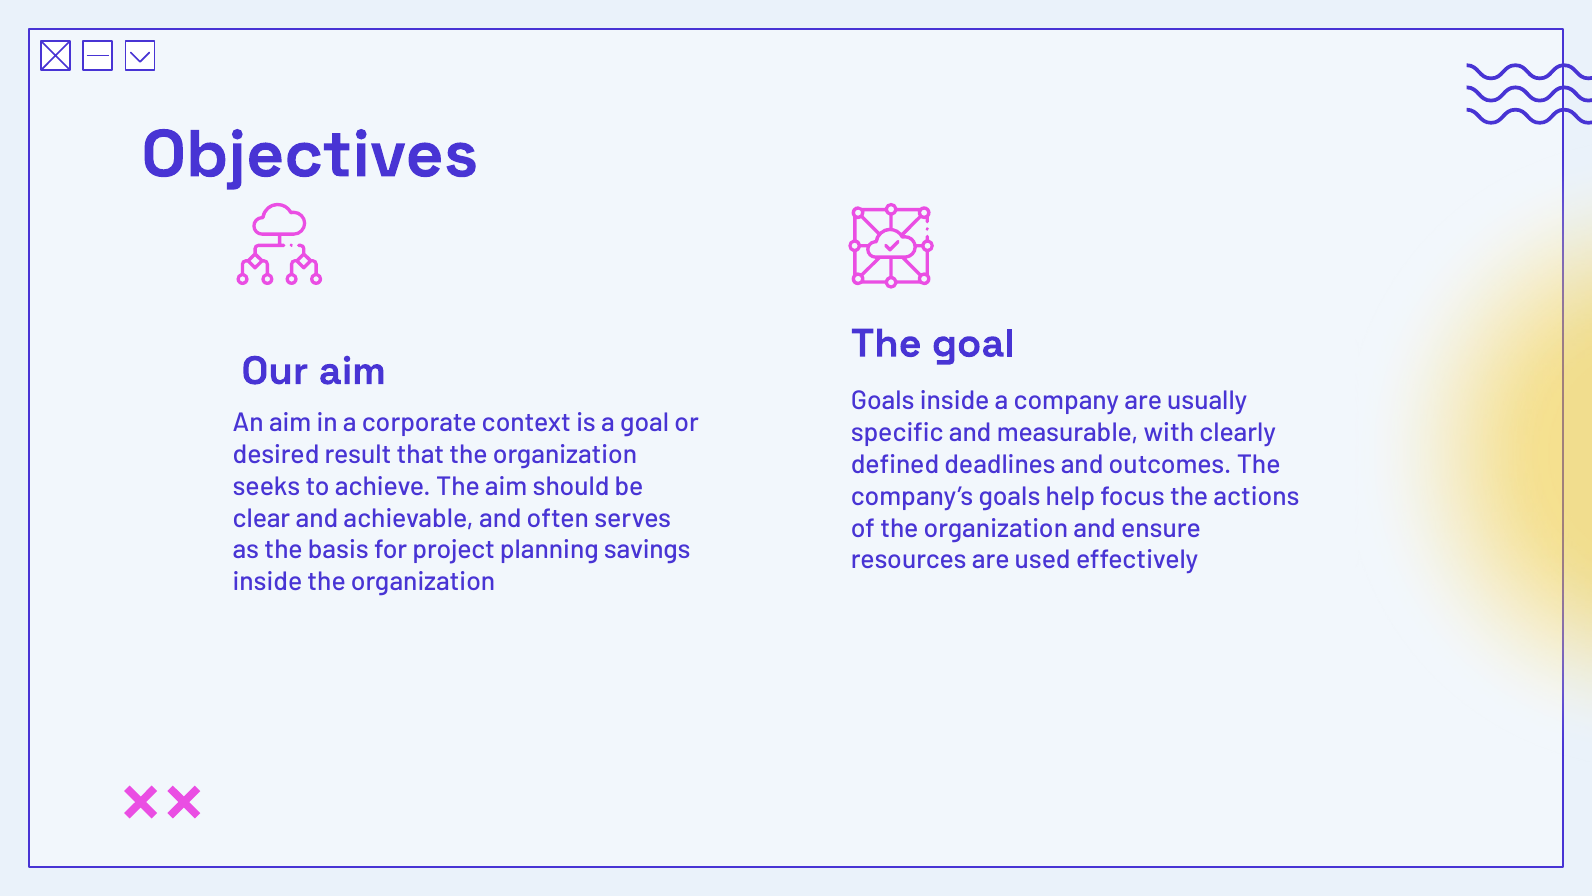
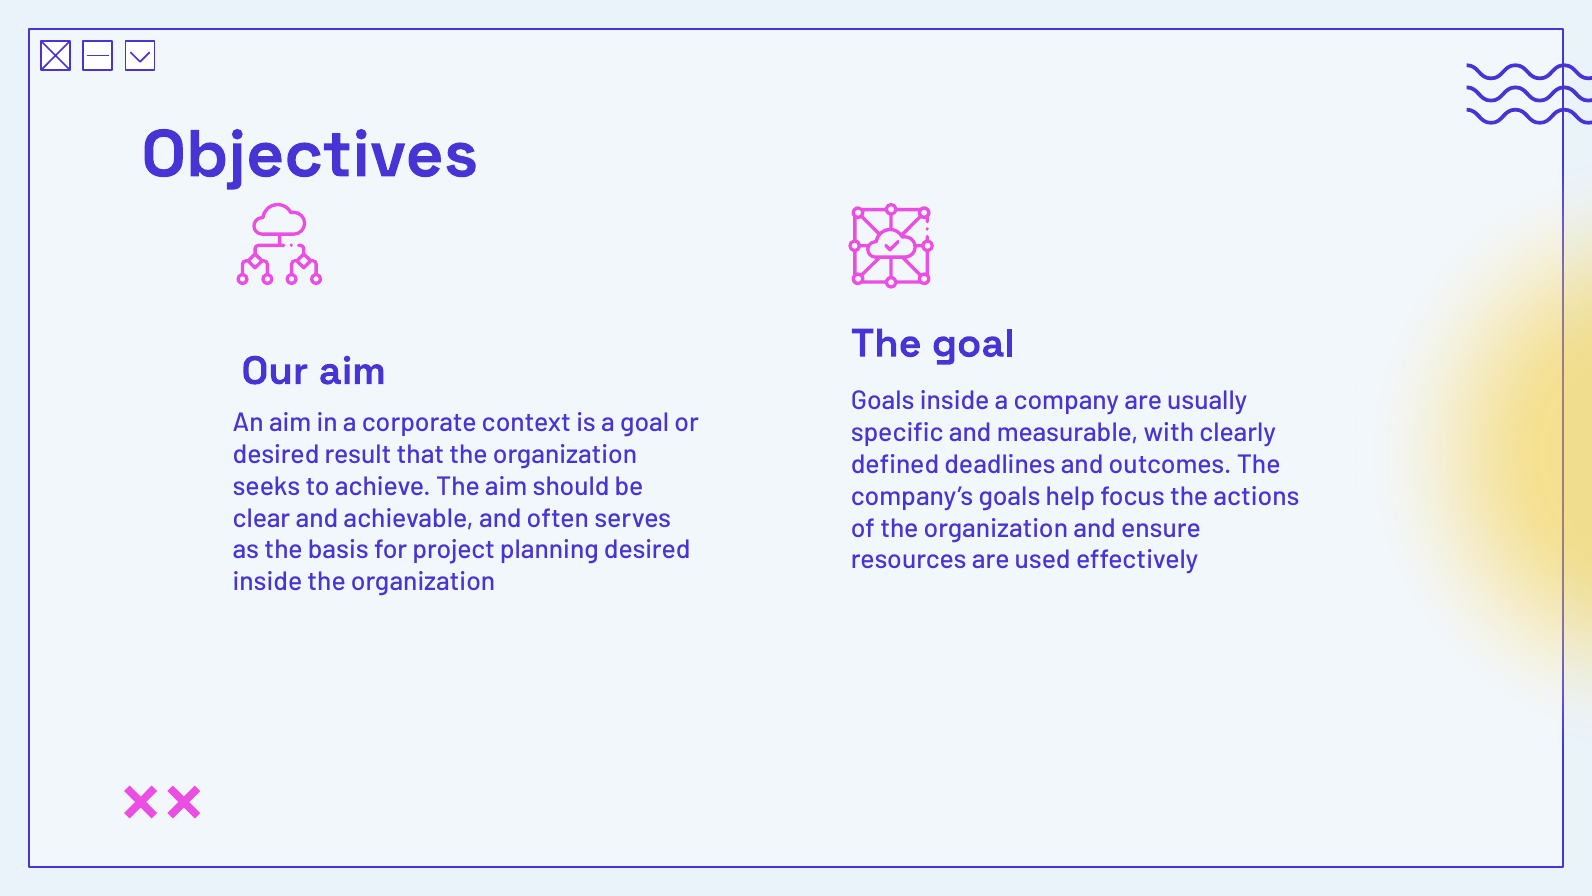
planning savings: savings -> desired (647, 550)
